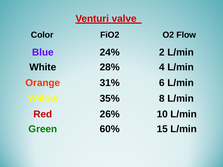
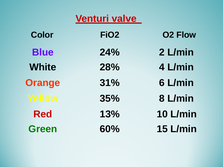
26%: 26% -> 13% (110, 114)
